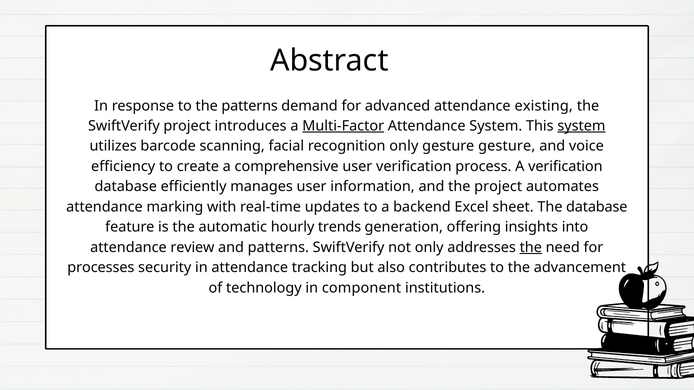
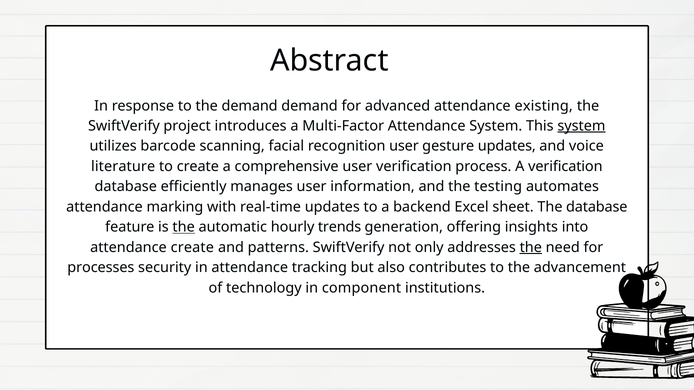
the patterns: patterns -> demand (250, 106)
Multi-Factor underline: present -> none (343, 126)
recognition only: only -> user (404, 146)
gesture gesture: gesture -> updates (507, 146)
efficiency: efficiency -> literature (123, 167)
the project: project -> testing (498, 187)
the underline: none -> present (184, 227)
attendance review: review -> create (192, 248)
